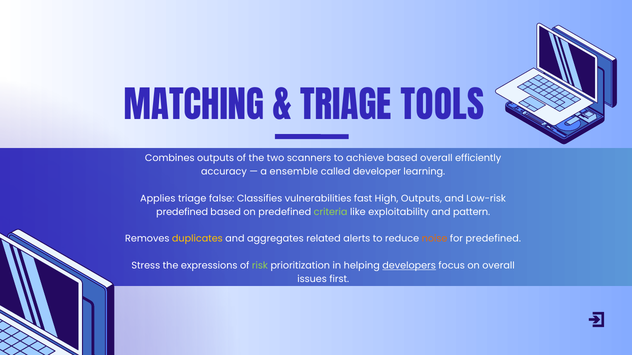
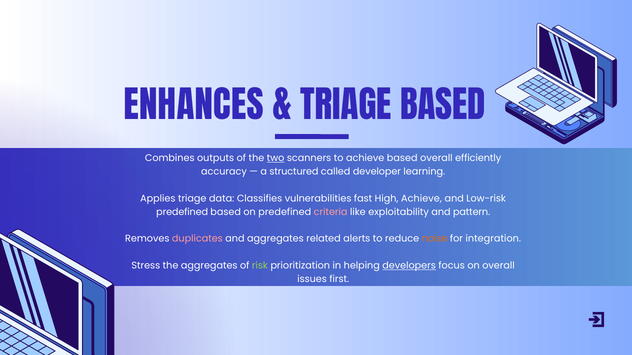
MATCHING: MATCHING -> ENHANCES (194, 107)
TRIAGE TOOLS: TOOLS -> BASED (443, 107)
two underline: none -> present (276, 158)
ensemble: ensemble -> structured (294, 172)
false: false -> data (222, 199)
High Outputs: Outputs -> Achieve (421, 199)
criteria colour: light green -> pink (331, 212)
duplicates colour: yellow -> pink (197, 239)
for predefined: predefined -> integration (493, 239)
the expressions: expressions -> aggregates (209, 266)
